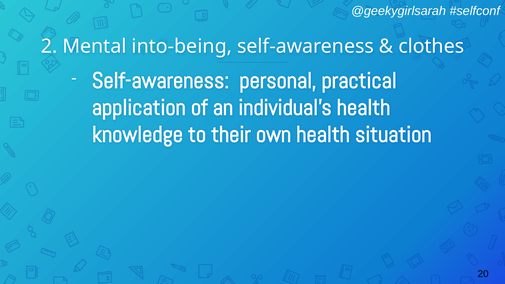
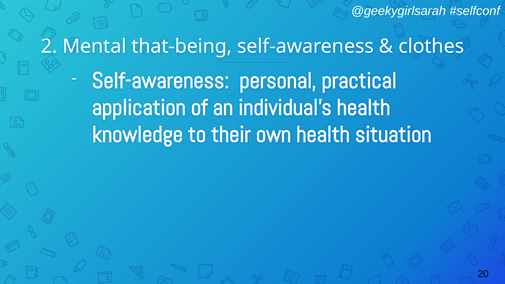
into-being: into-being -> that-being (182, 46)
